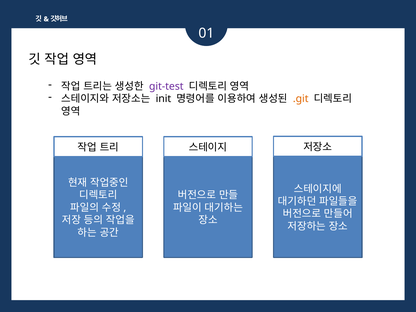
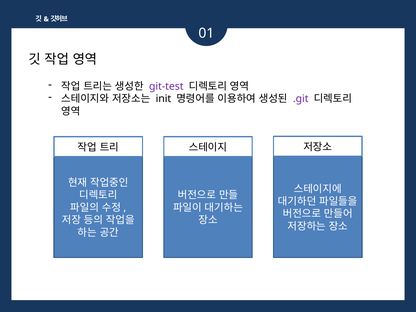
.git colour: orange -> purple (301, 99)
